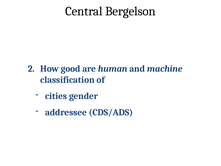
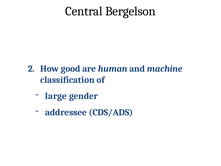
cities: cities -> large (56, 96)
